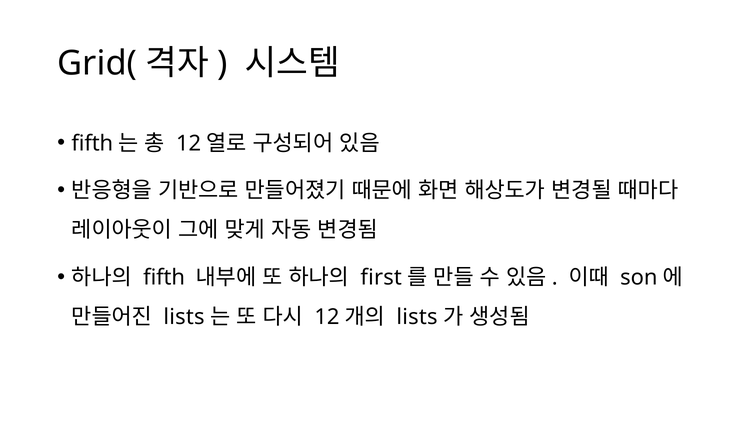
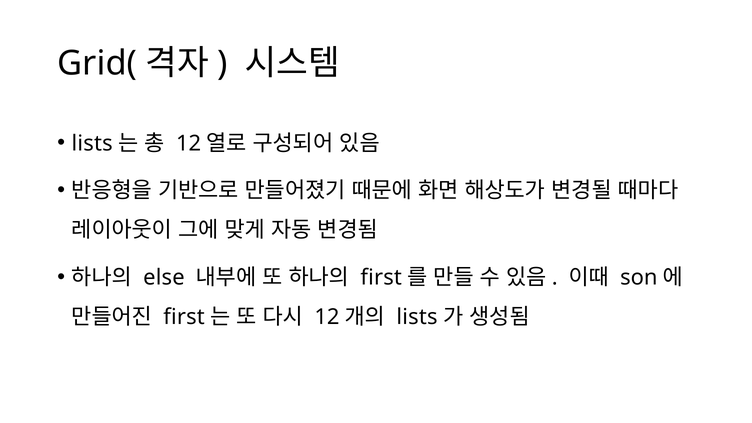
fifth: fifth -> lists (92, 143)
fifth: fifth -> else (164, 277)
lists: lists -> first (184, 317)
